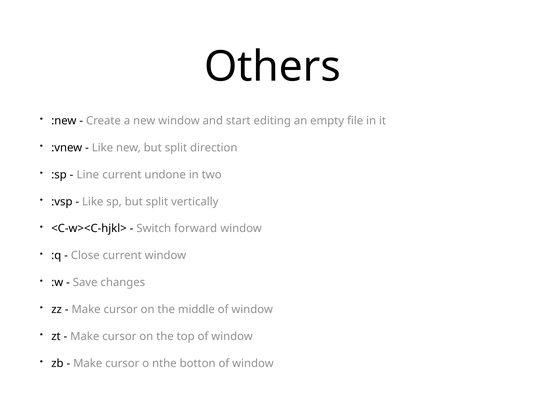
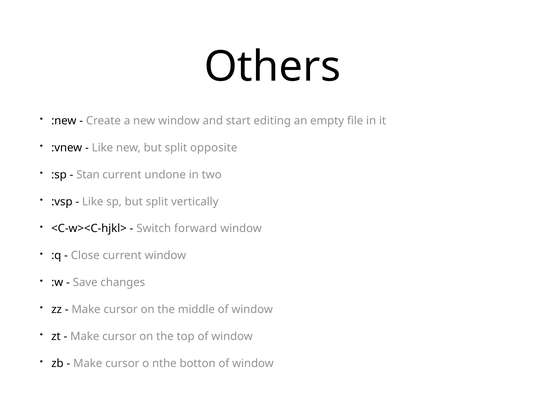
direction: direction -> opposite (214, 148)
Line: Line -> Stan (88, 175)
